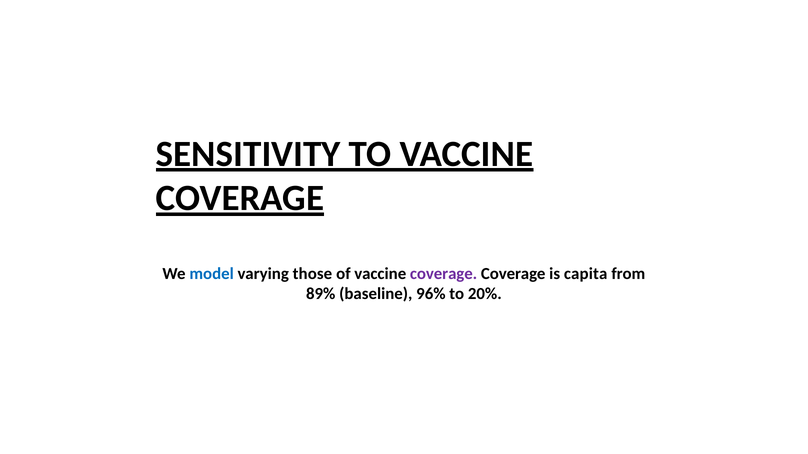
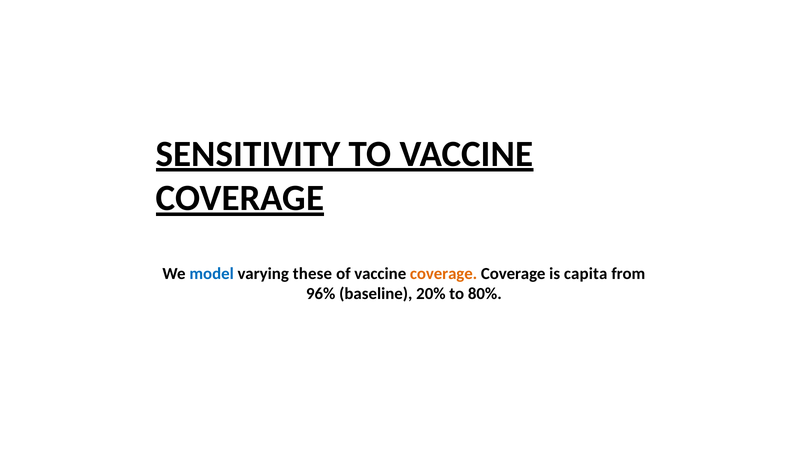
those: those -> these (312, 274)
coverage colour: purple -> orange (444, 274)
89%: 89% -> 96% (321, 294)
96%: 96% -> 20% (431, 294)
20%: 20% -> 80% (485, 294)
